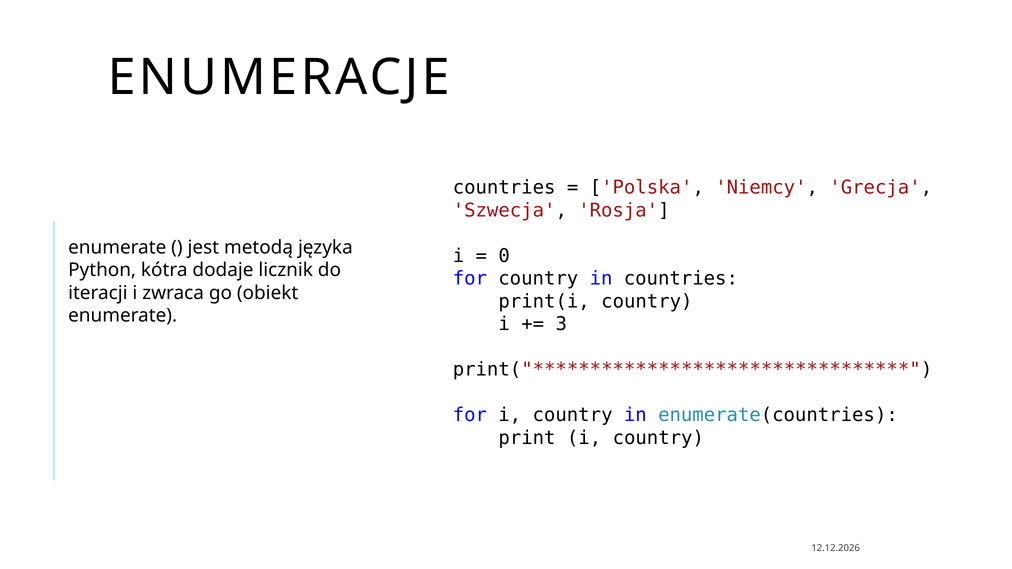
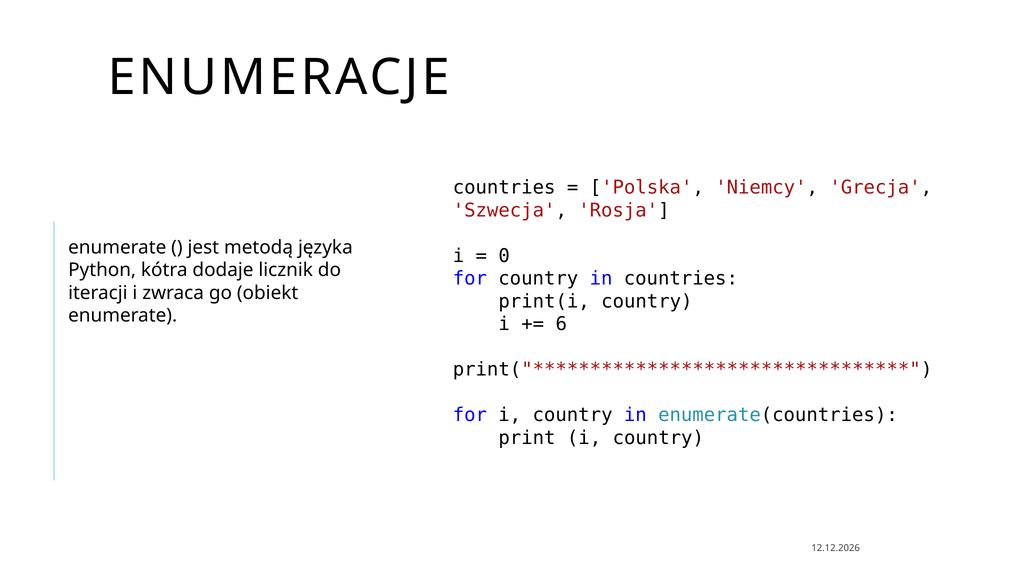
3: 3 -> 6 (561, 324)
